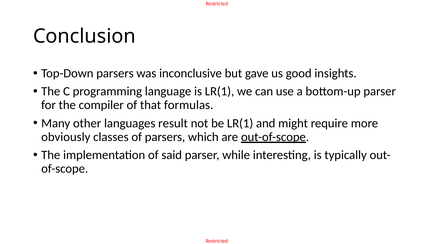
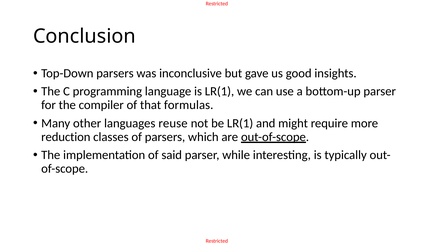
result: result -> reuse (173, 123)
obviously: obviously -> reduction (66, 137)
